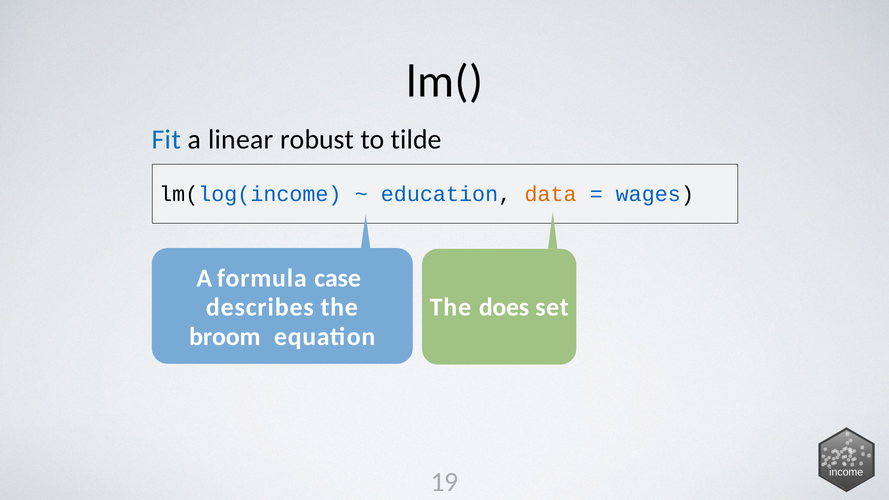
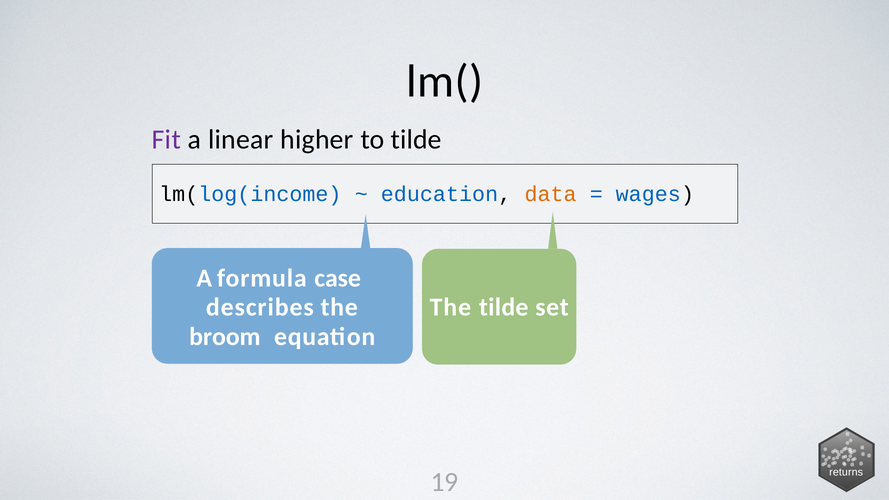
Fit colour: blue -> purple (166, 139)
robust: robust -> higher (317, 139)
The does: does -> tilde (504, 307)
income: income -> returns (846, 472)
